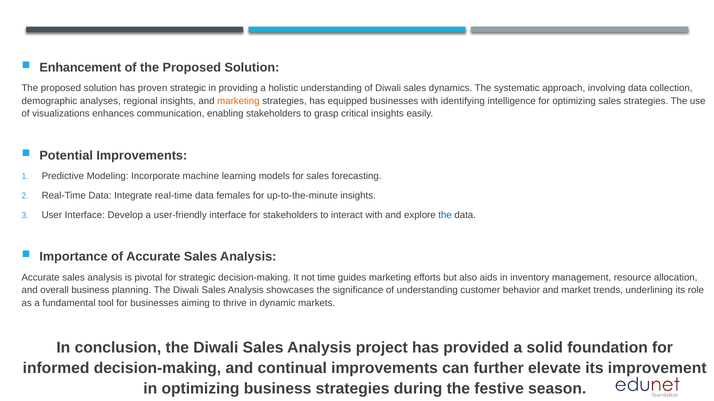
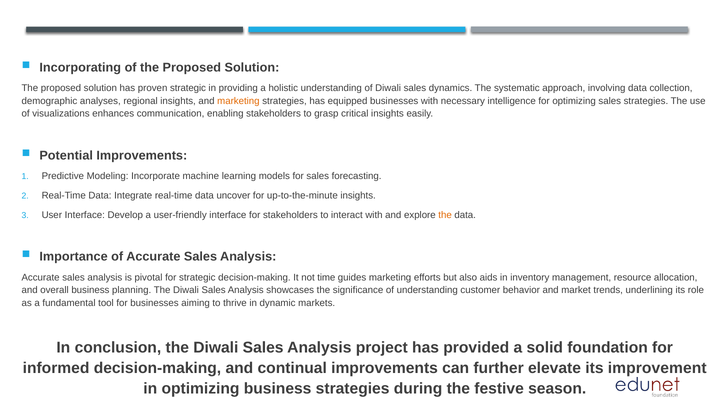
Enhancement: Enhancement -> Incorporating (80, 67)
identifying: identifying -> necessary (463, 101)
females: females -> uncover (233, 196)
the colour: blue -> orange (445, 215)
